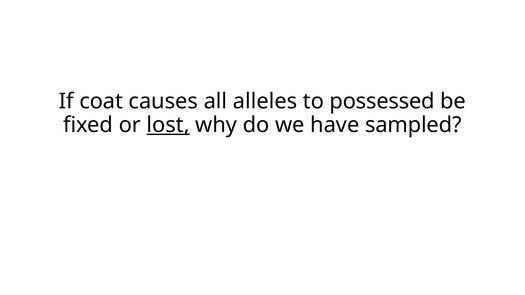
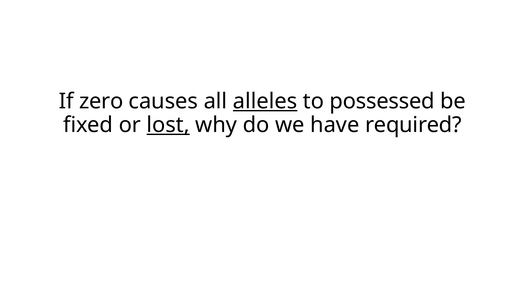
coat: coat -> zero (101, 101)
alleles underline: none -> present (265, 101)
sampled: sampled -> required (413, 125)
